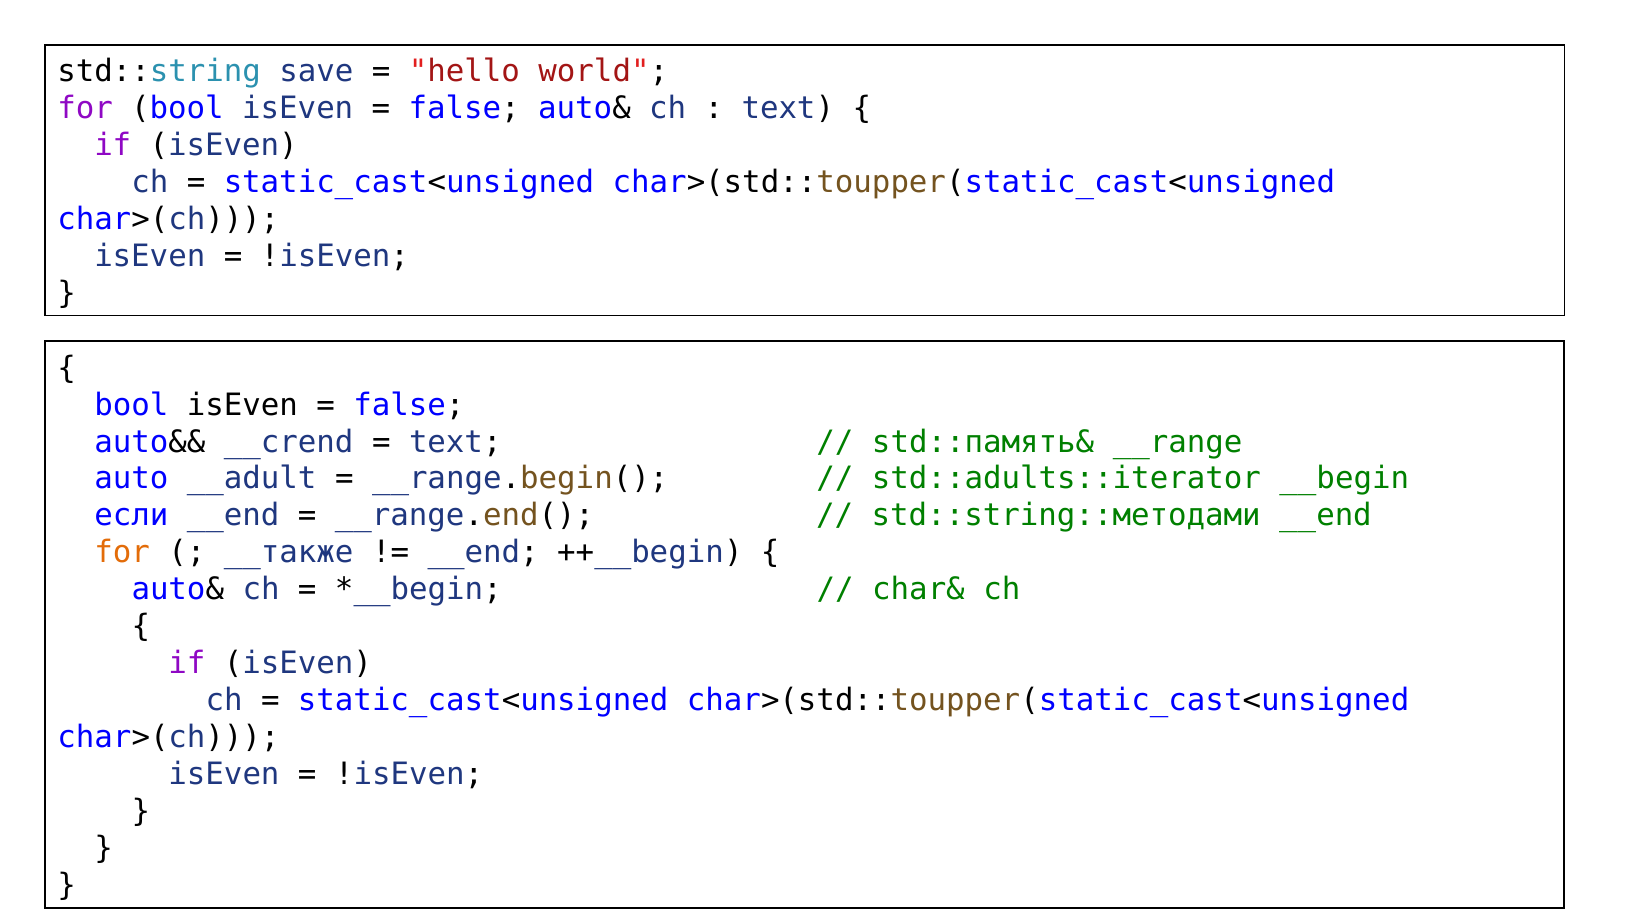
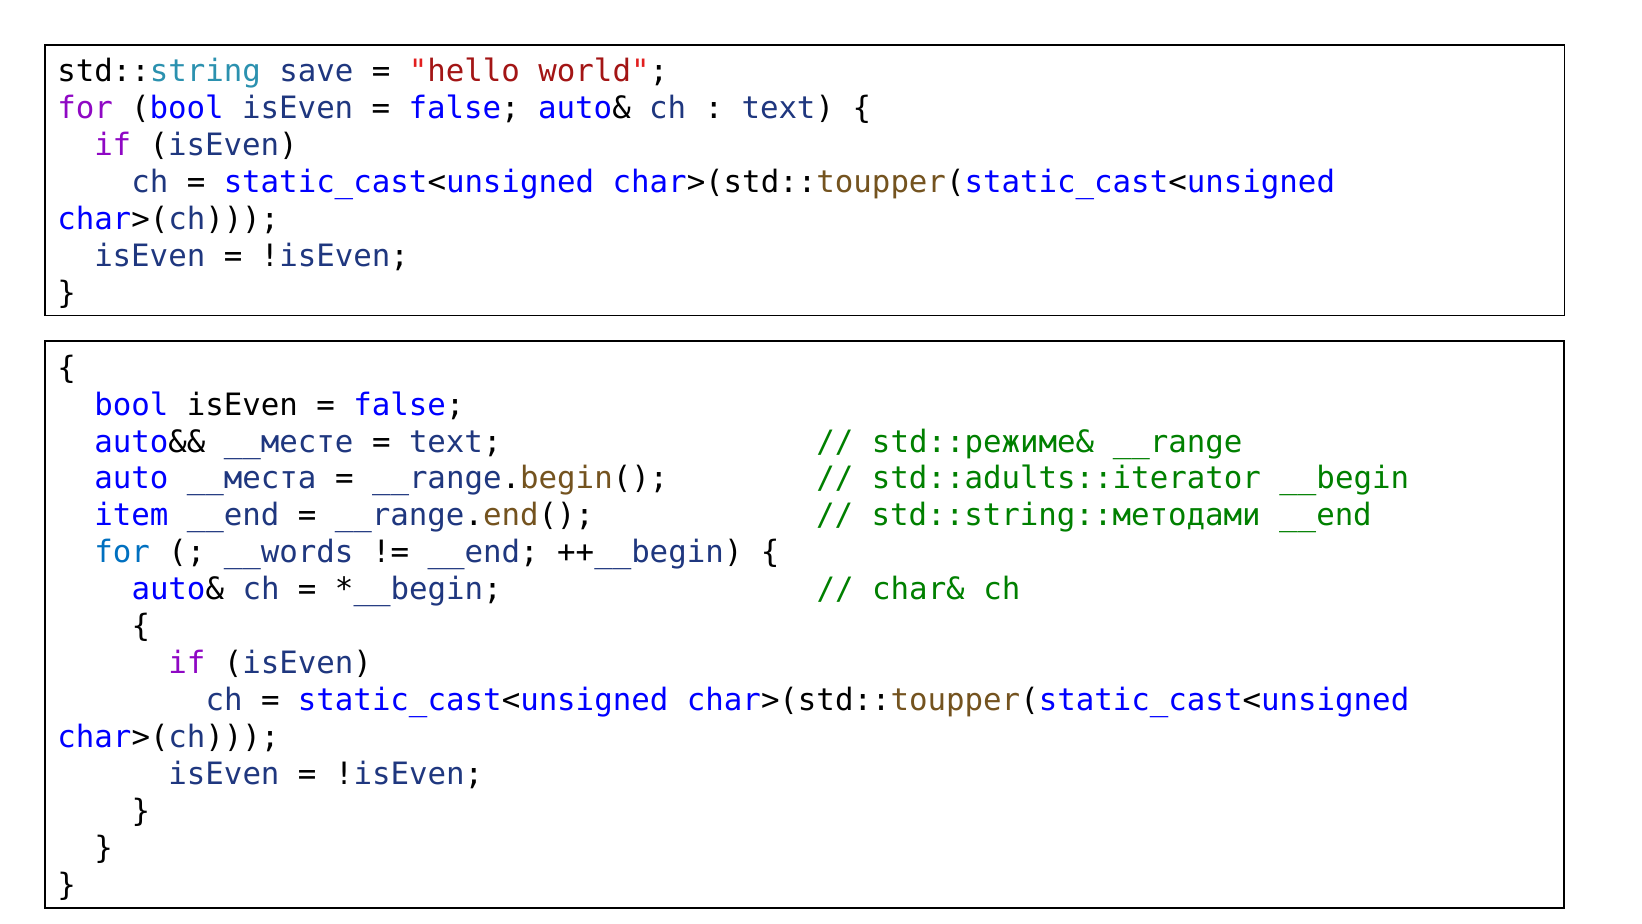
__crend: __crend -> __месте (289, 442)
std::память&: std::память& -> std::режиме& (983, 442)
__adult: __adult -> __места (252, 479)
если: если -> item (131, 516)
for colour: orange -> blue (122, 552)
__также: __также -> __words (289, 552)
